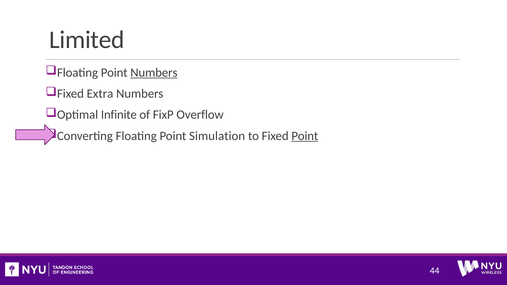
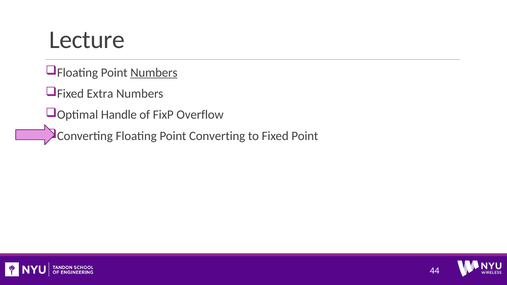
Limited: Limited -> Lecture (87, 40)
Infinite: Infinite -> Handle (119, 115)
Point Simulation: Simulation -> Converting (217, 136)
Point underline: present -> none (305, 136)
